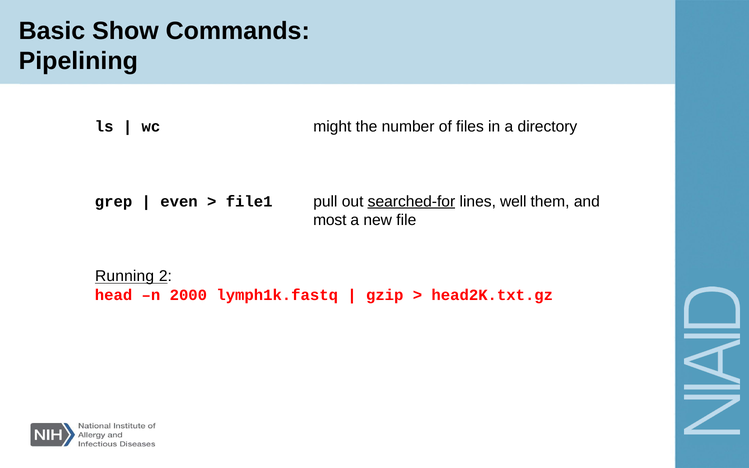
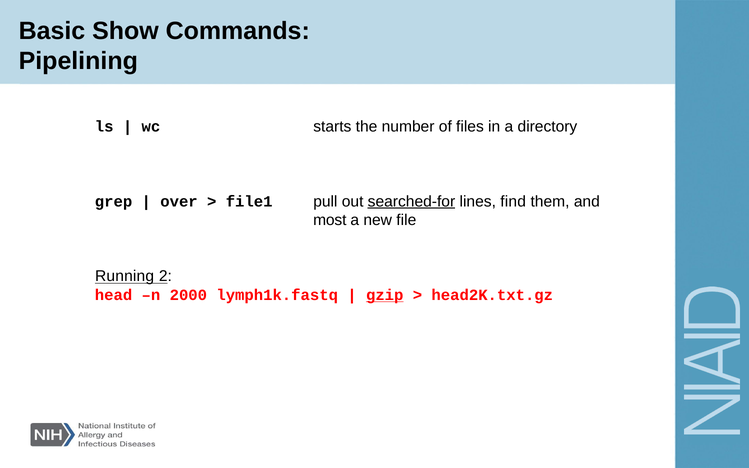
might: might -> starts (332, 127)
even: even -> over (179, 202)
well: well -> find (513, 202)
gzip underline: none -> present (385, 295)
